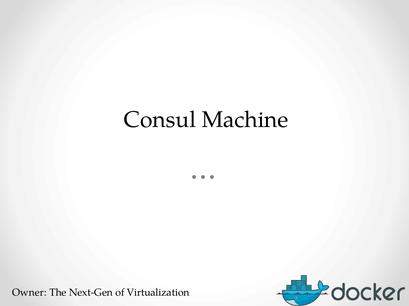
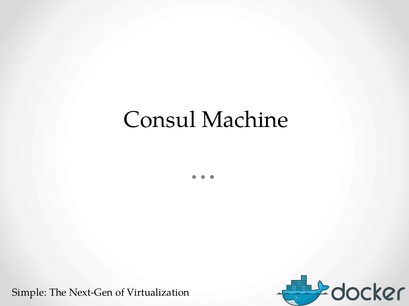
Owner: Owner -> Simple (29, 293)
